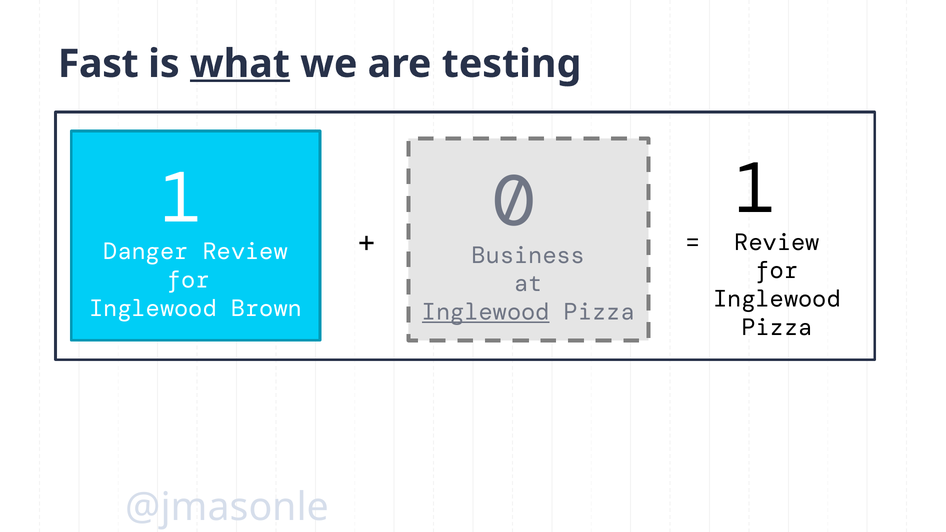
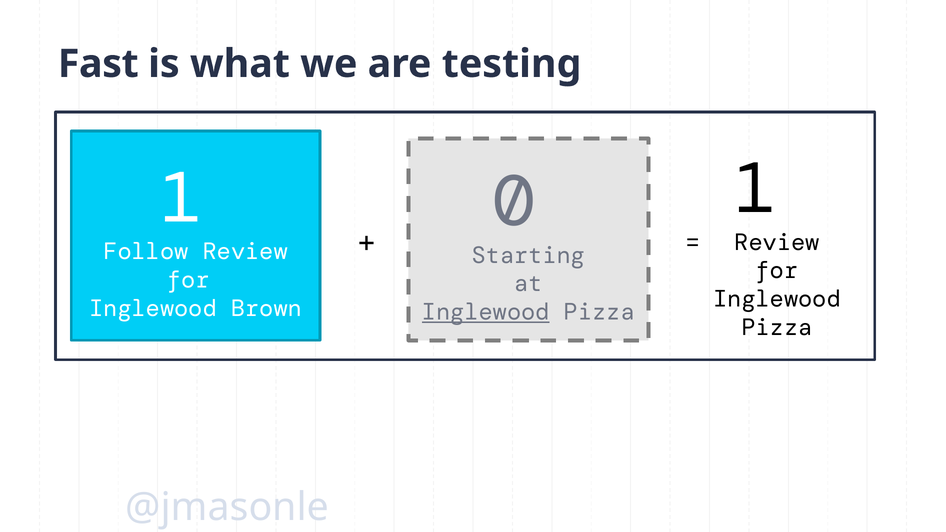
what underline: present -> none (240, 64)
Danger: Danger -> Follow (146, 252)
Business: Business -> Starting (528, 255)
